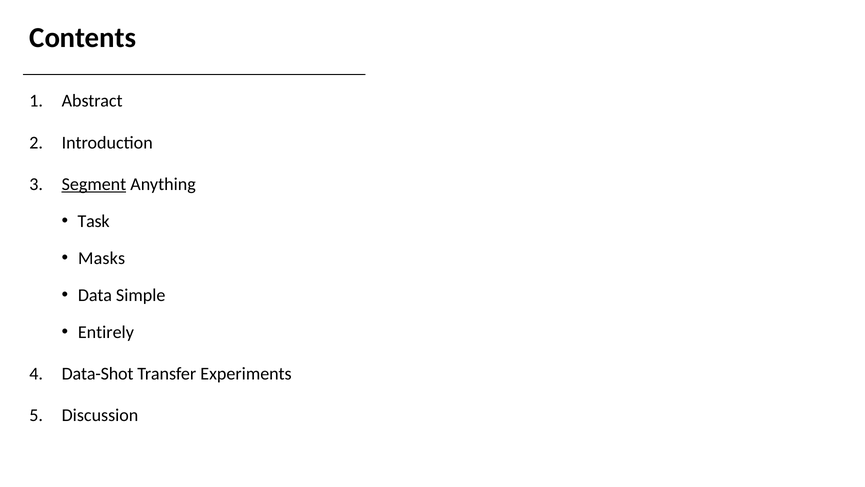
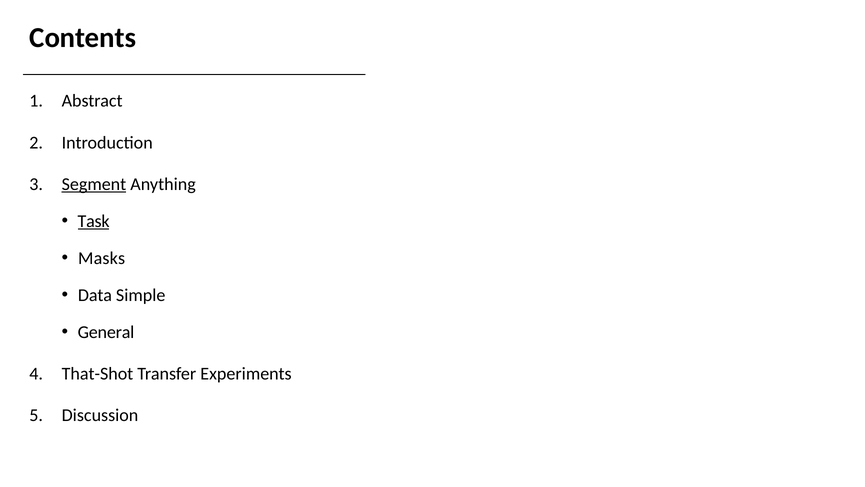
Task underline: none -> present (94, 221)
Entirely: Entirely -> General (106, 332)
Data-Shot: Data-Shot -> That-Shot (97, 373)
